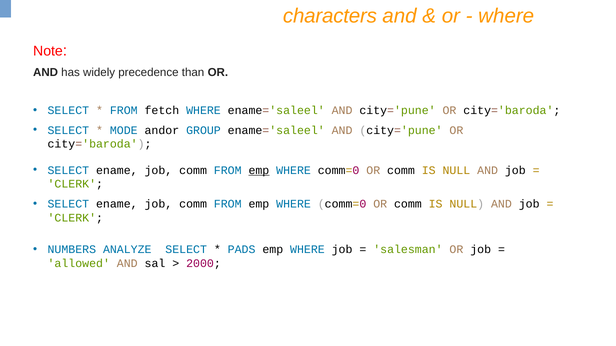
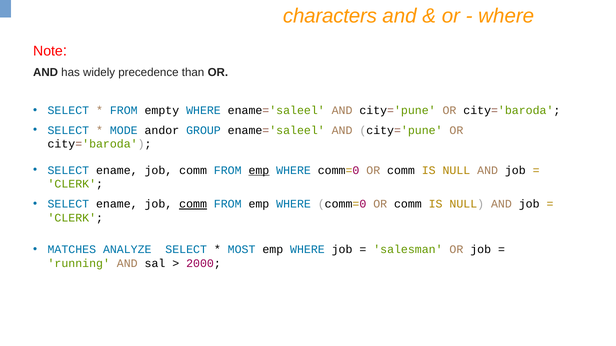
fetch: fetch -> empty (162, 110)
comm underline: none -> present (193, 204)
NUMBERS: NUMBERS -> MATCHES (72, 250)
PADS: PADS -> MOST (242, 250)
allowed: allowed -> running (79, 264)
